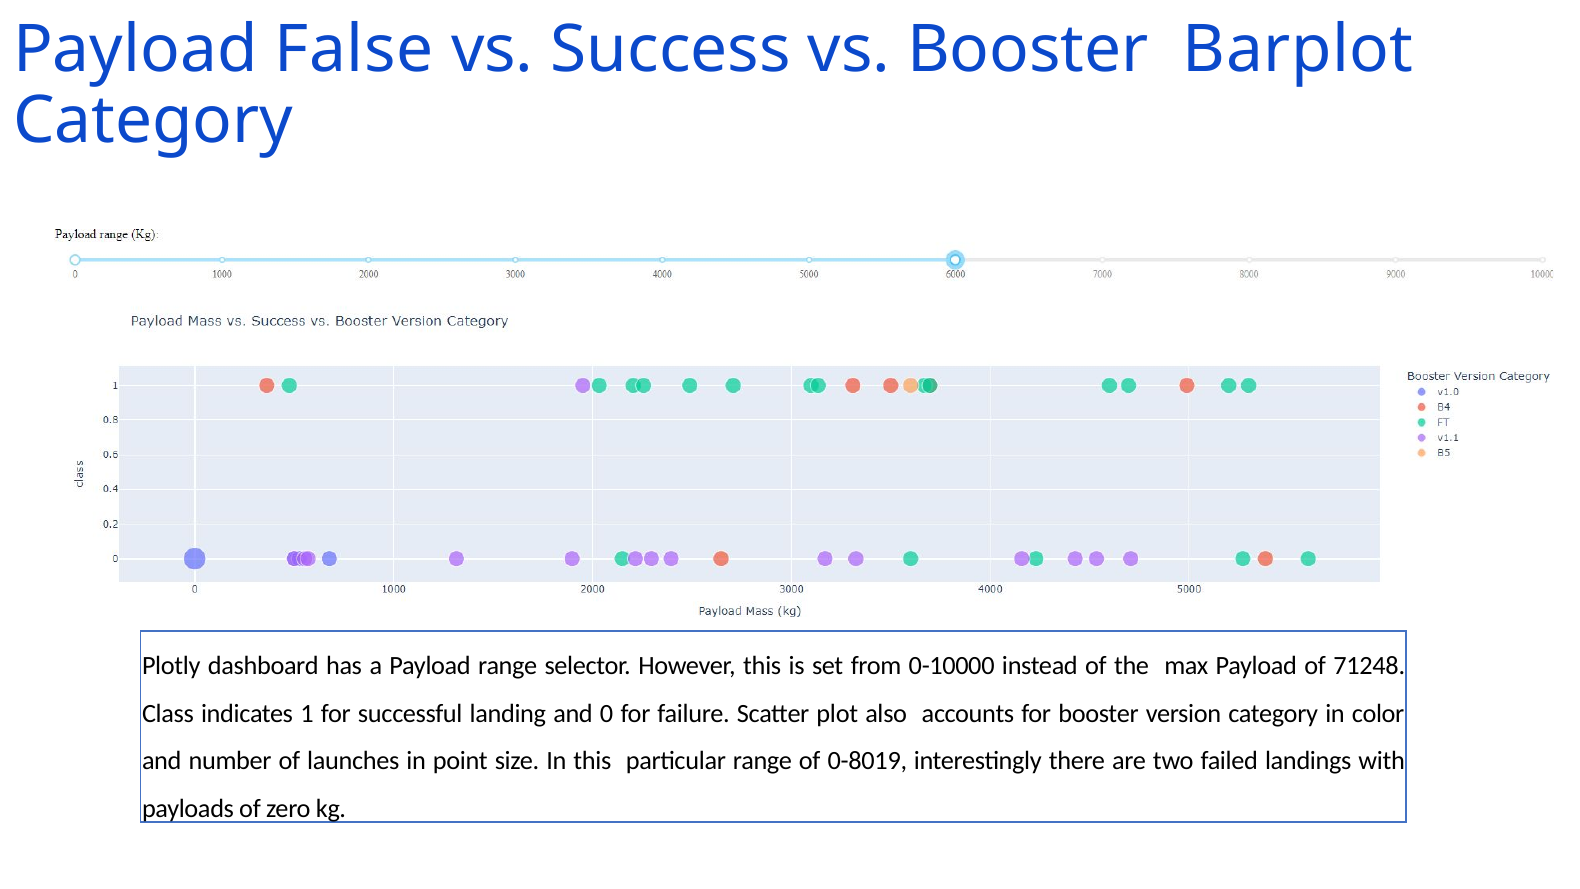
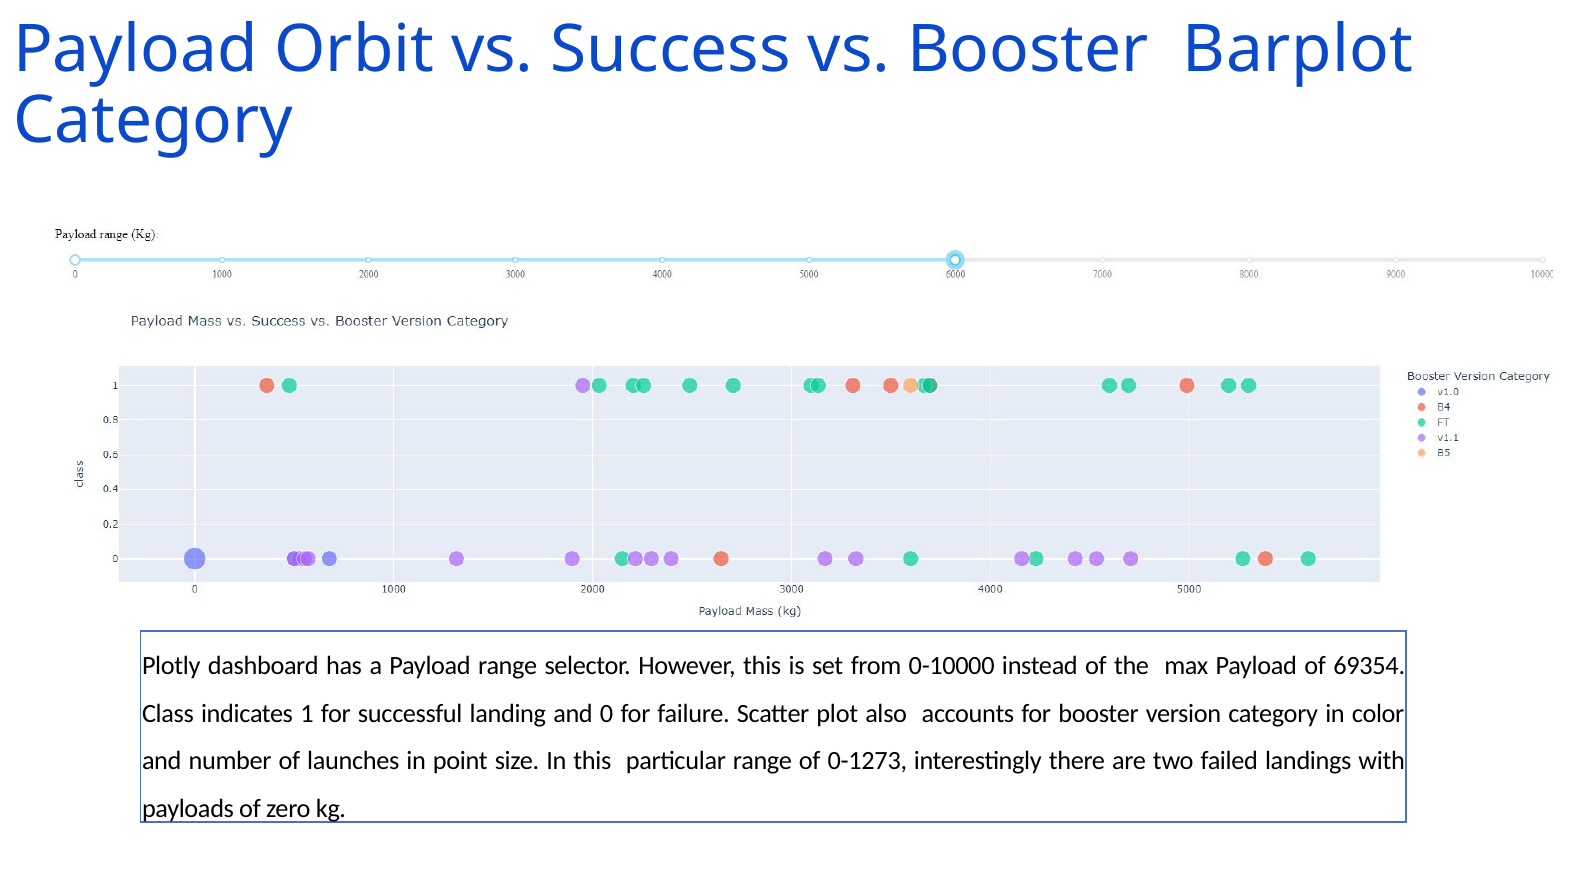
False: False -> Orbit (354, 50)
71248: 71248 -> 69354 (1369, 666)
0-8019: 0-8019 -> 0-1273 (867, 761)
